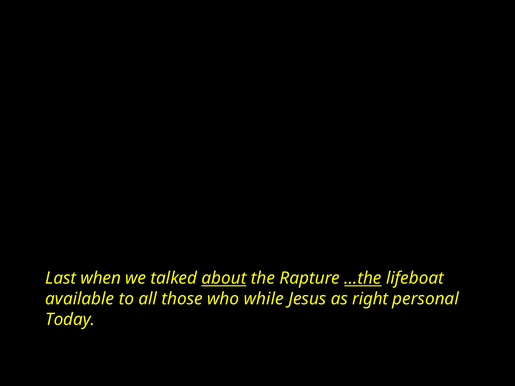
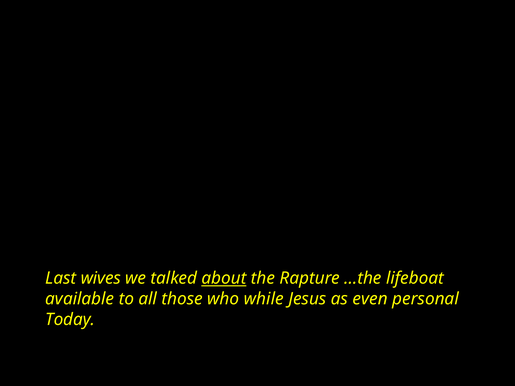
when: when -> wives (101, 279)
…the underline: present -> none (363, 279)
right: right -> even (370, 299)
